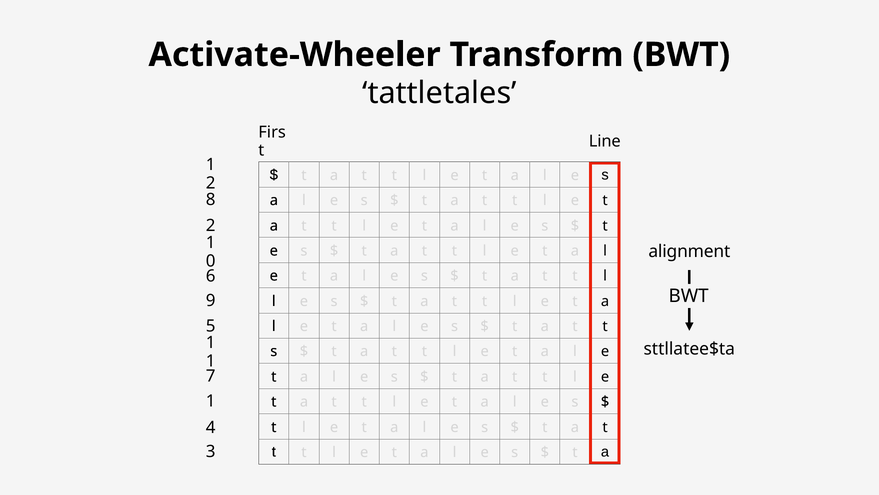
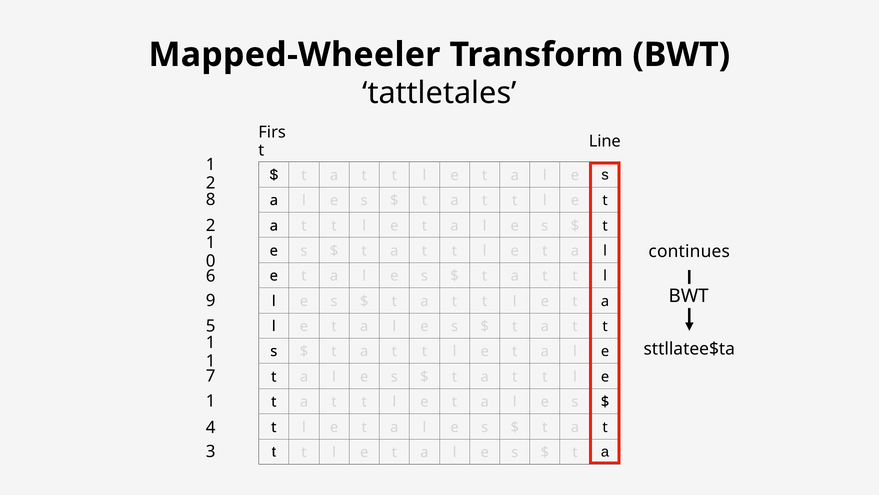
Activate-Wheeler: Activate-Wheeler -> Mapped-Wheeler (294, 55)
alignment: alignment -> continues (689, 251)
